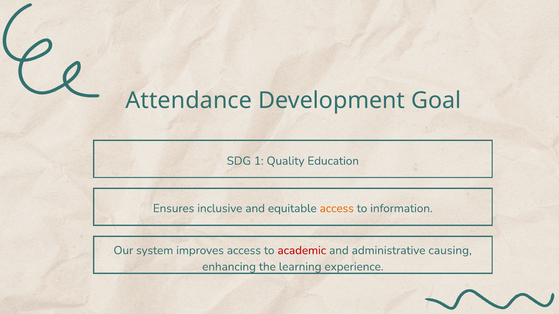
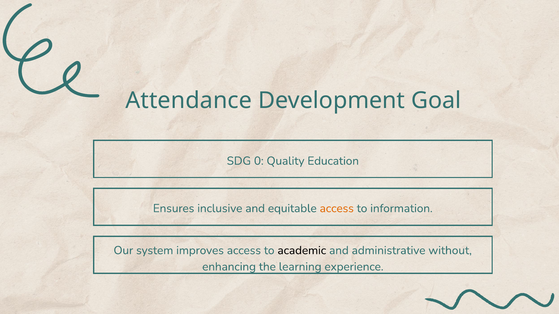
1: 1 -> 0 (259, 161)
academic colour: red -> black (302, 251)
causing: causing -> without (450, 251)
